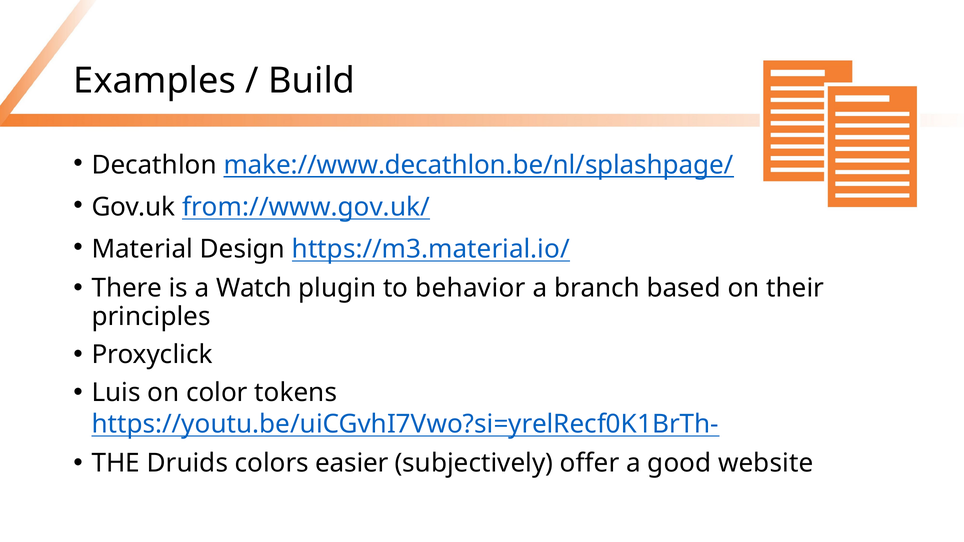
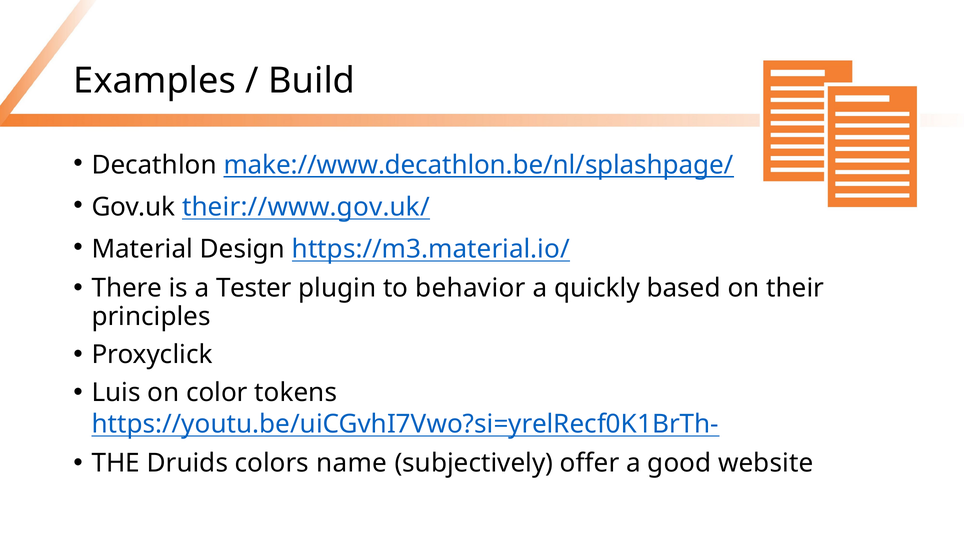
from://www.gov.uk/: from://www.gov.uk/ -> their://www.gov.uk/ (306, 207)
Watch: Watch -> Tester (254, 288)
branch: branch -> quickly (597, 288)
easier: easier -> name (352, 463)
